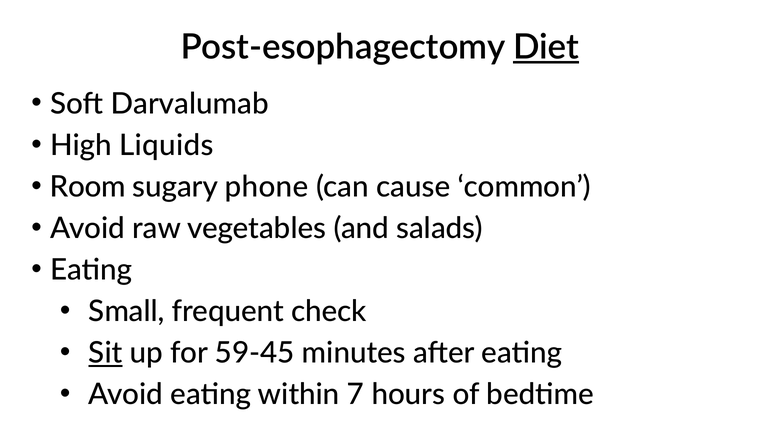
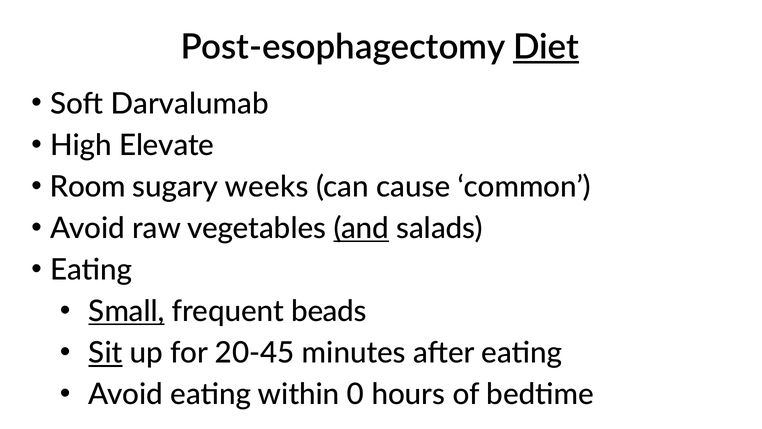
Liquids: Liquids -> Elevate (167, 145)
phone: phone -> weeks (267, 187)
and underline: none -> present (361, 228)
Small underline: none -> present (126, 311)
check: check -> beads (329, 311)
59-45: 59-45 -> 20-45 (255, 353)
7: 7 -> 0 (355, 394)
